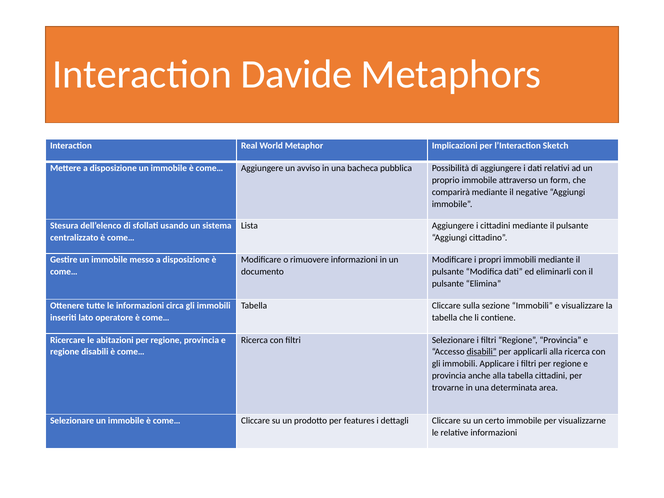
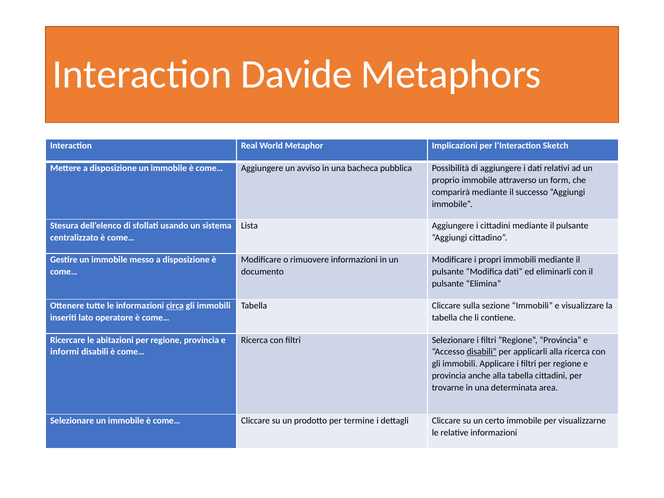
negative: negative -> successo (532, 192)
circa underline: none -> present (175, 306)
regione: regione -> informi (65, 352)
features: features -> termine (359, 421)
